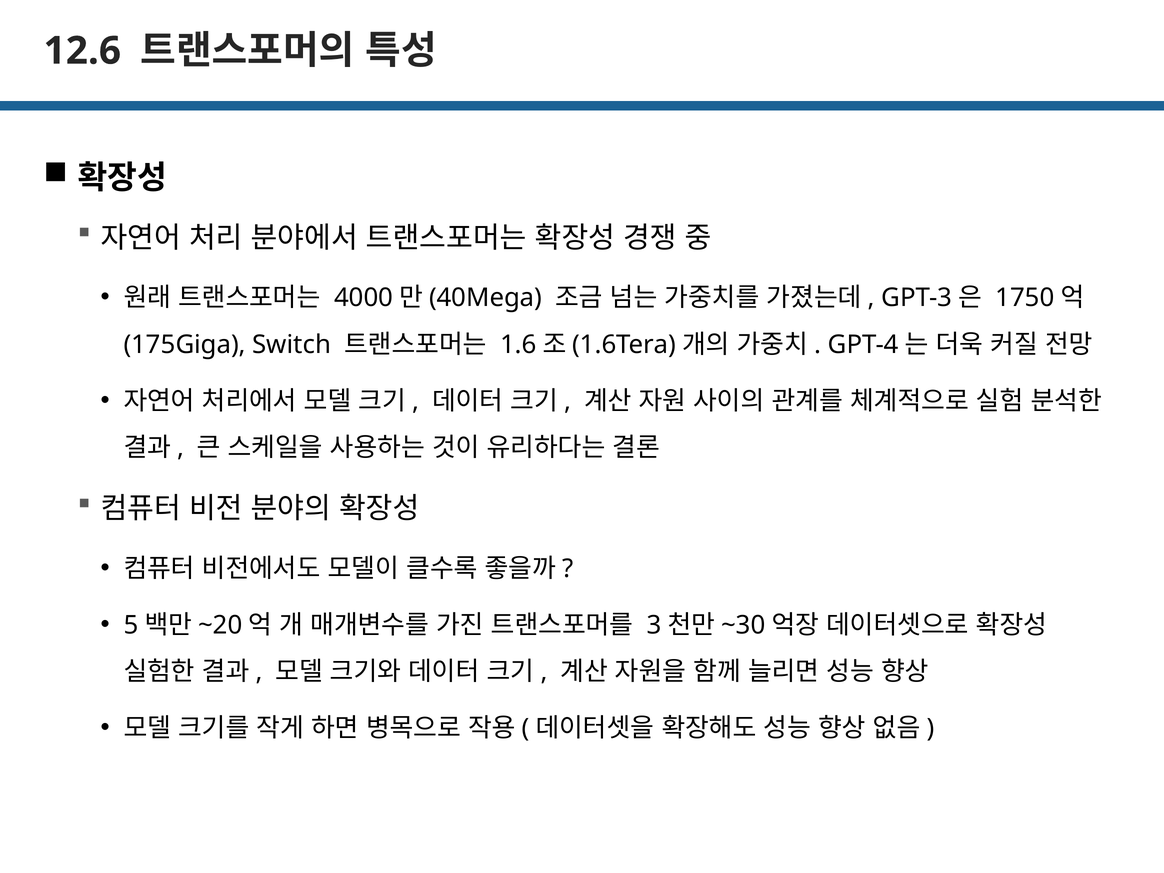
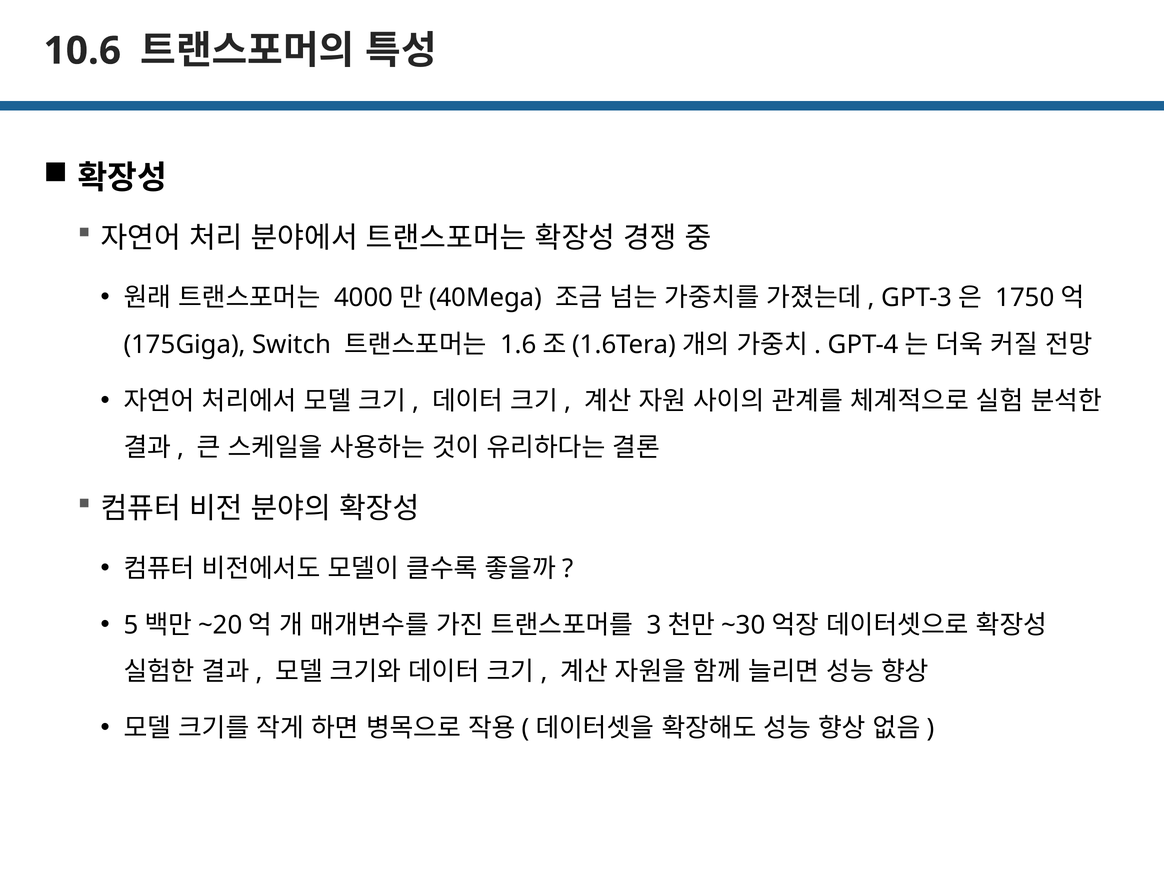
12.6: 12.6 -> 10.6 (82, 51)
